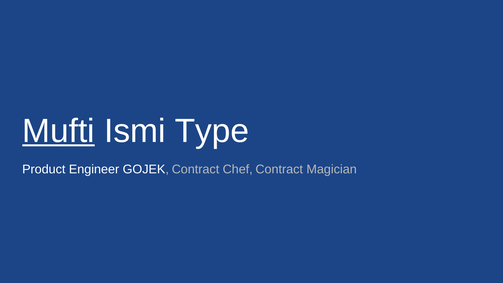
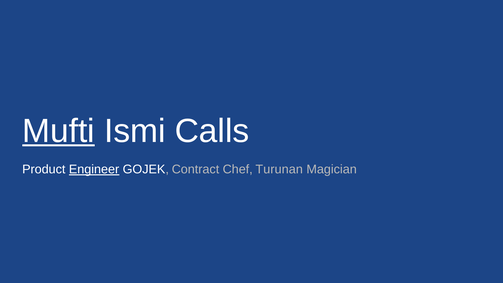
Type: Type -> Calls (212, 131)
Engineer underline: none -> present (94, 169)
Chef Contract: Contract -> Turunan (279, 169)
